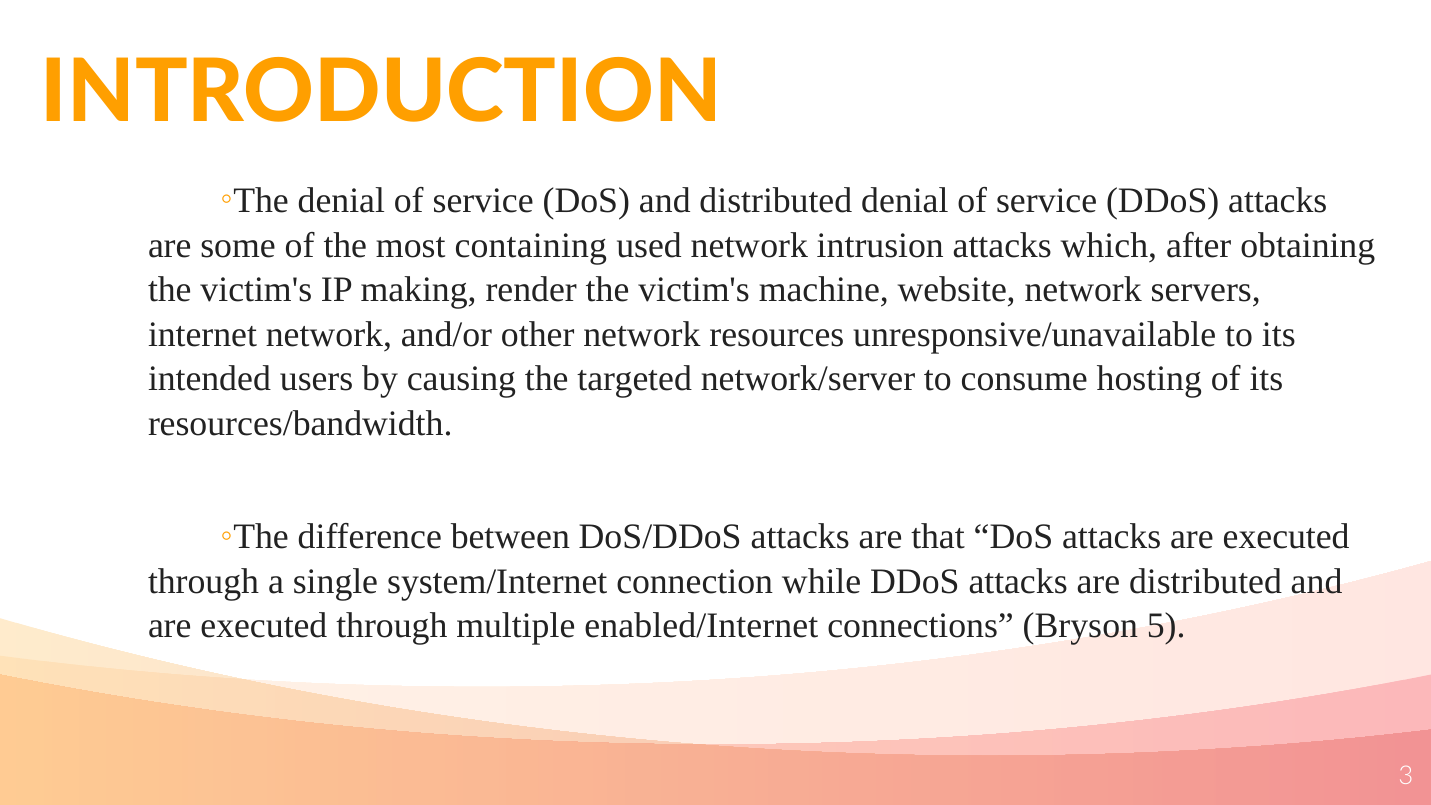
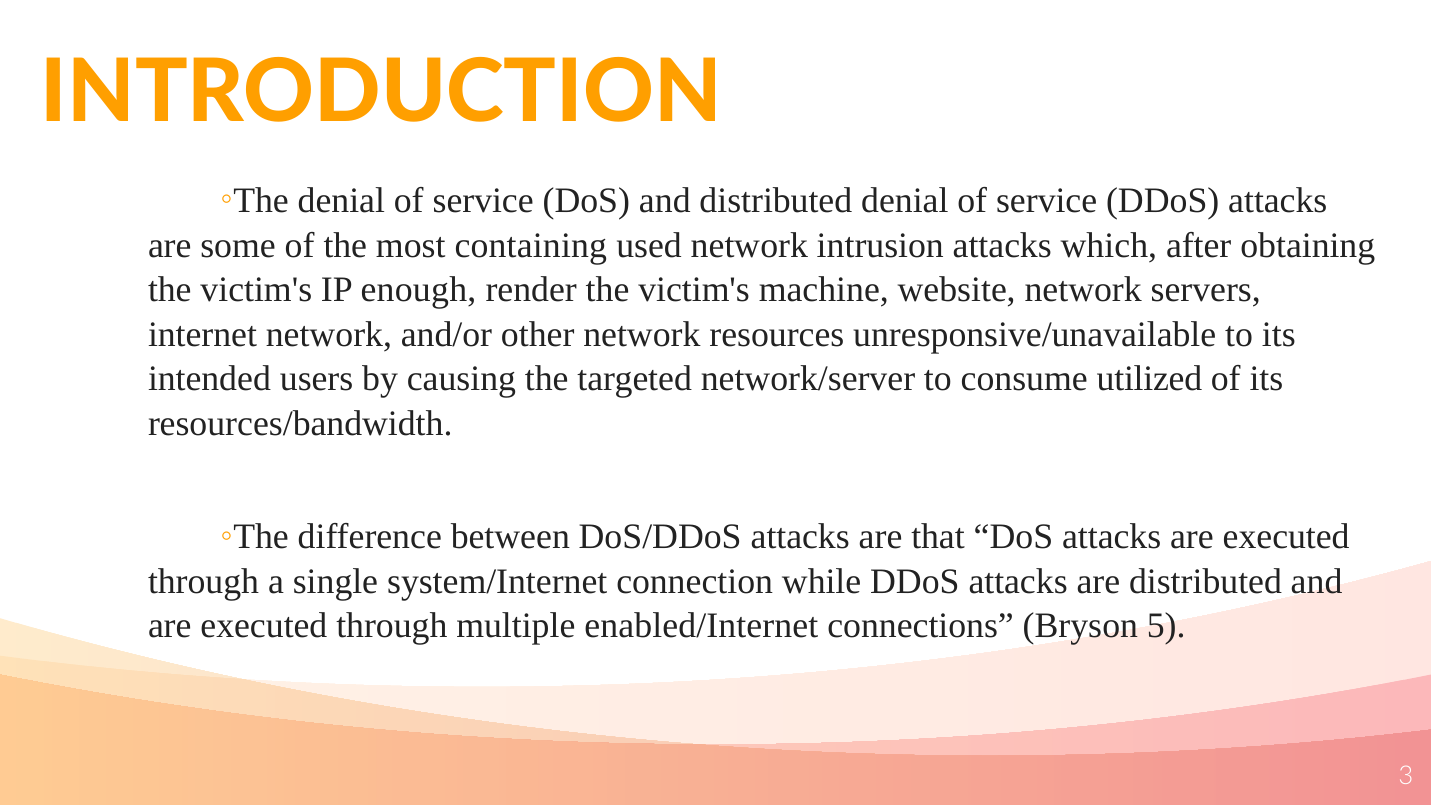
making: making -> enough (418, 290)
hosting: hosting -> utilized (1149, 379)
